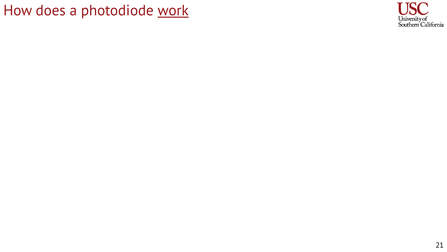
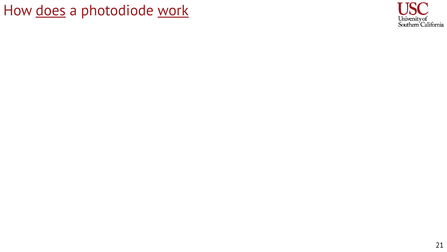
does underline: none -> present (51, 11)
